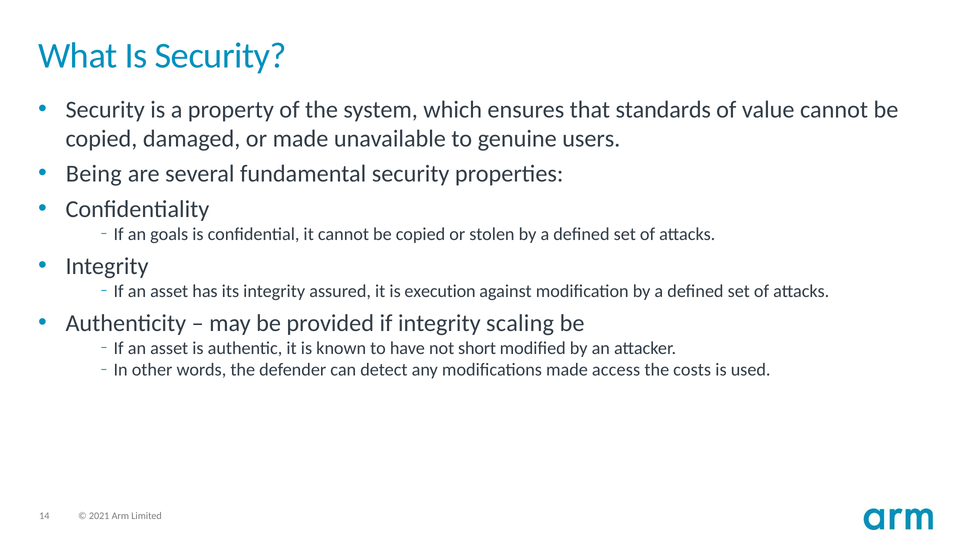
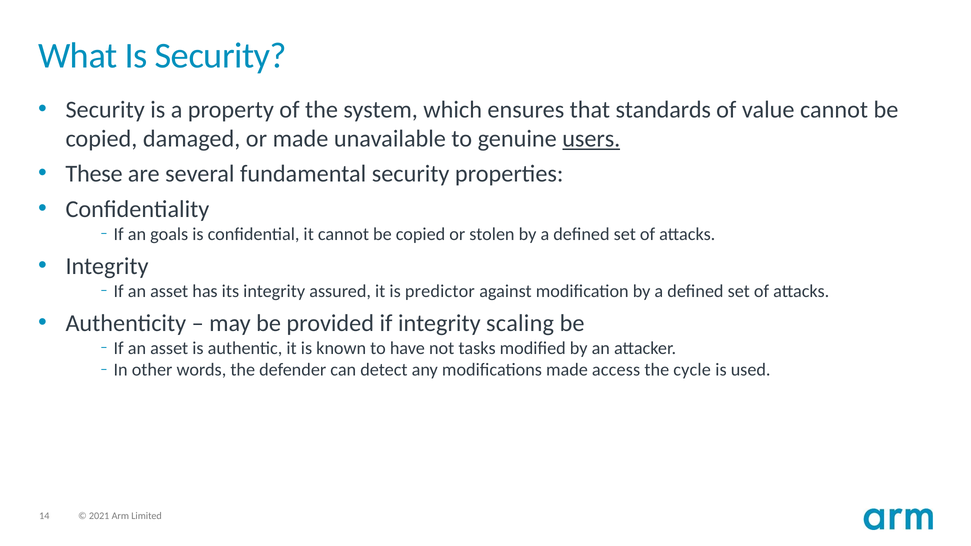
users underline: none -> present (591, 139)
Being: Being -> These (94, 174)
execution: execution -> predictor (440, 291)
short: short -> tasks (477, 348)
costs: costs -> cycle (692, 370)
